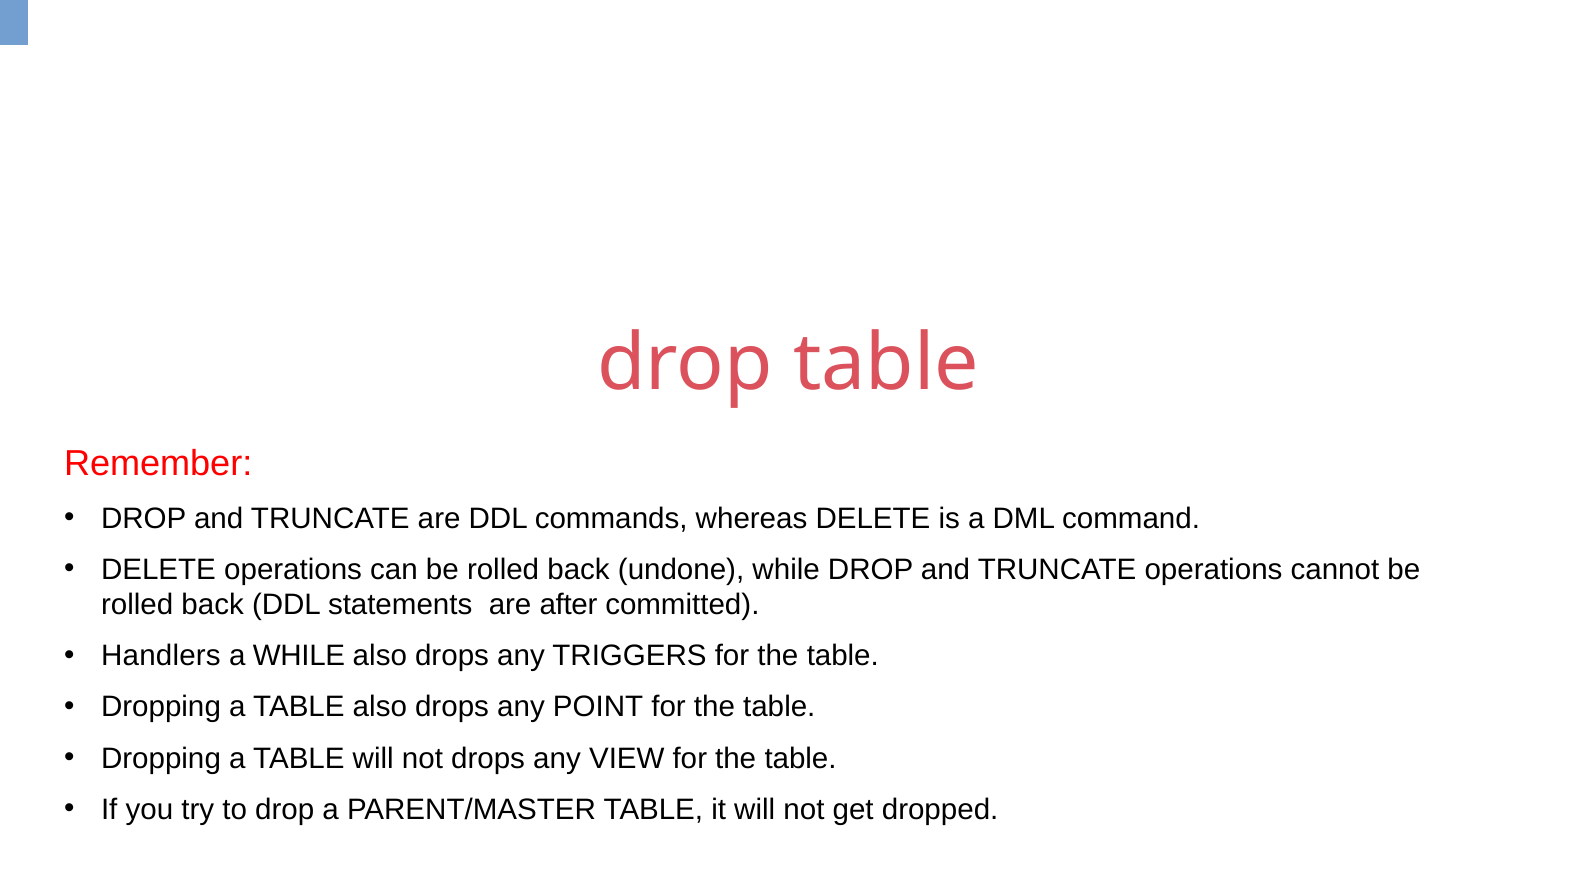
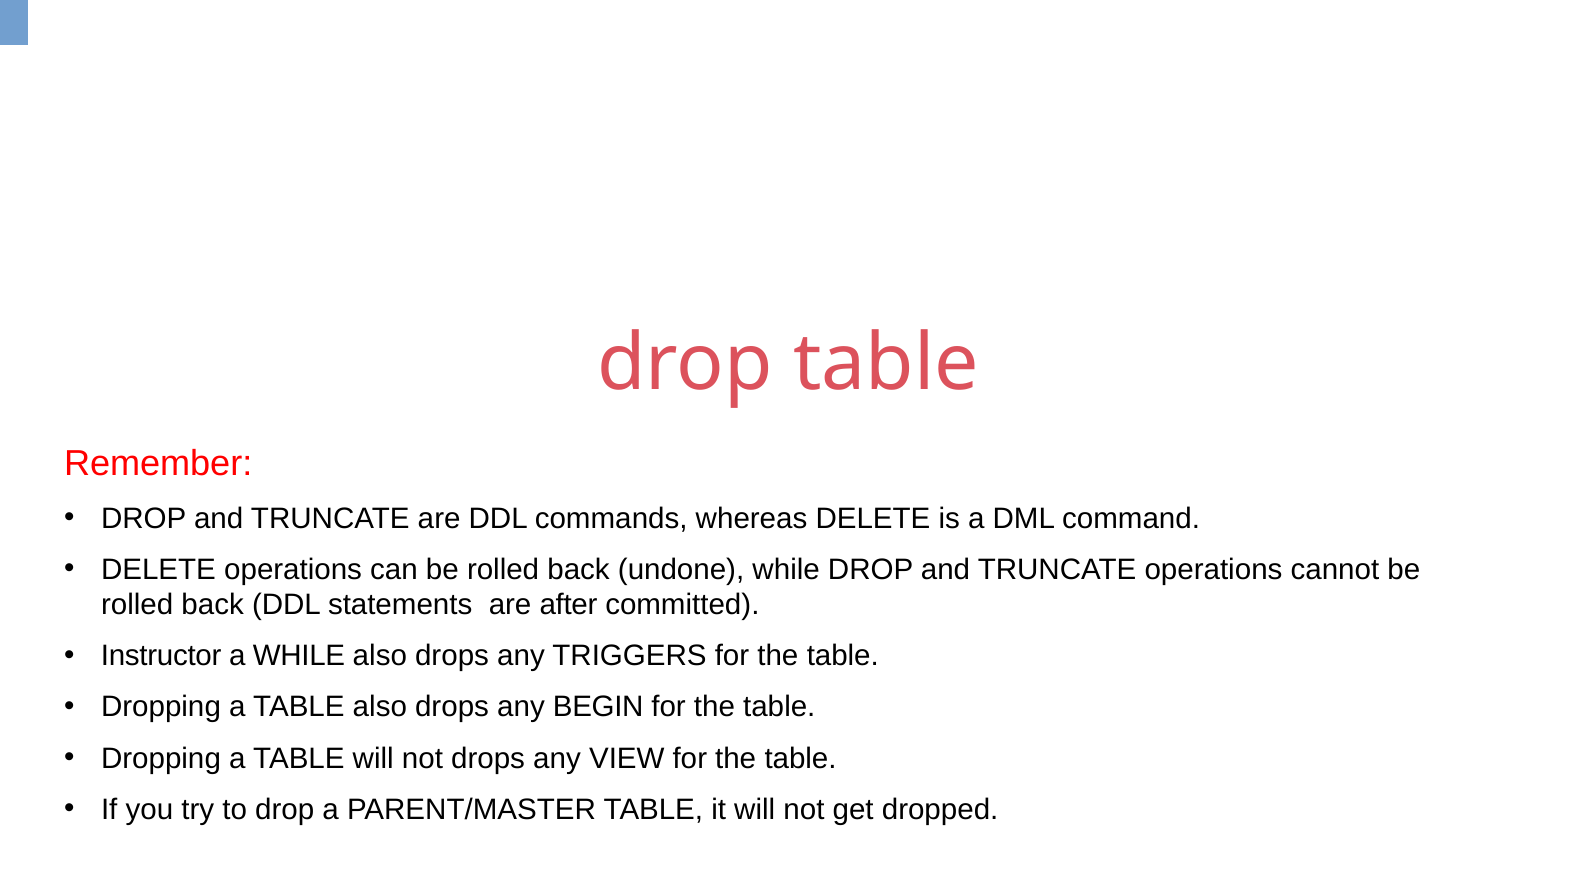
Handlers: Handlers -> Instructor (161, 656)
POINT: POINT -> BEGIN (598, 708)
